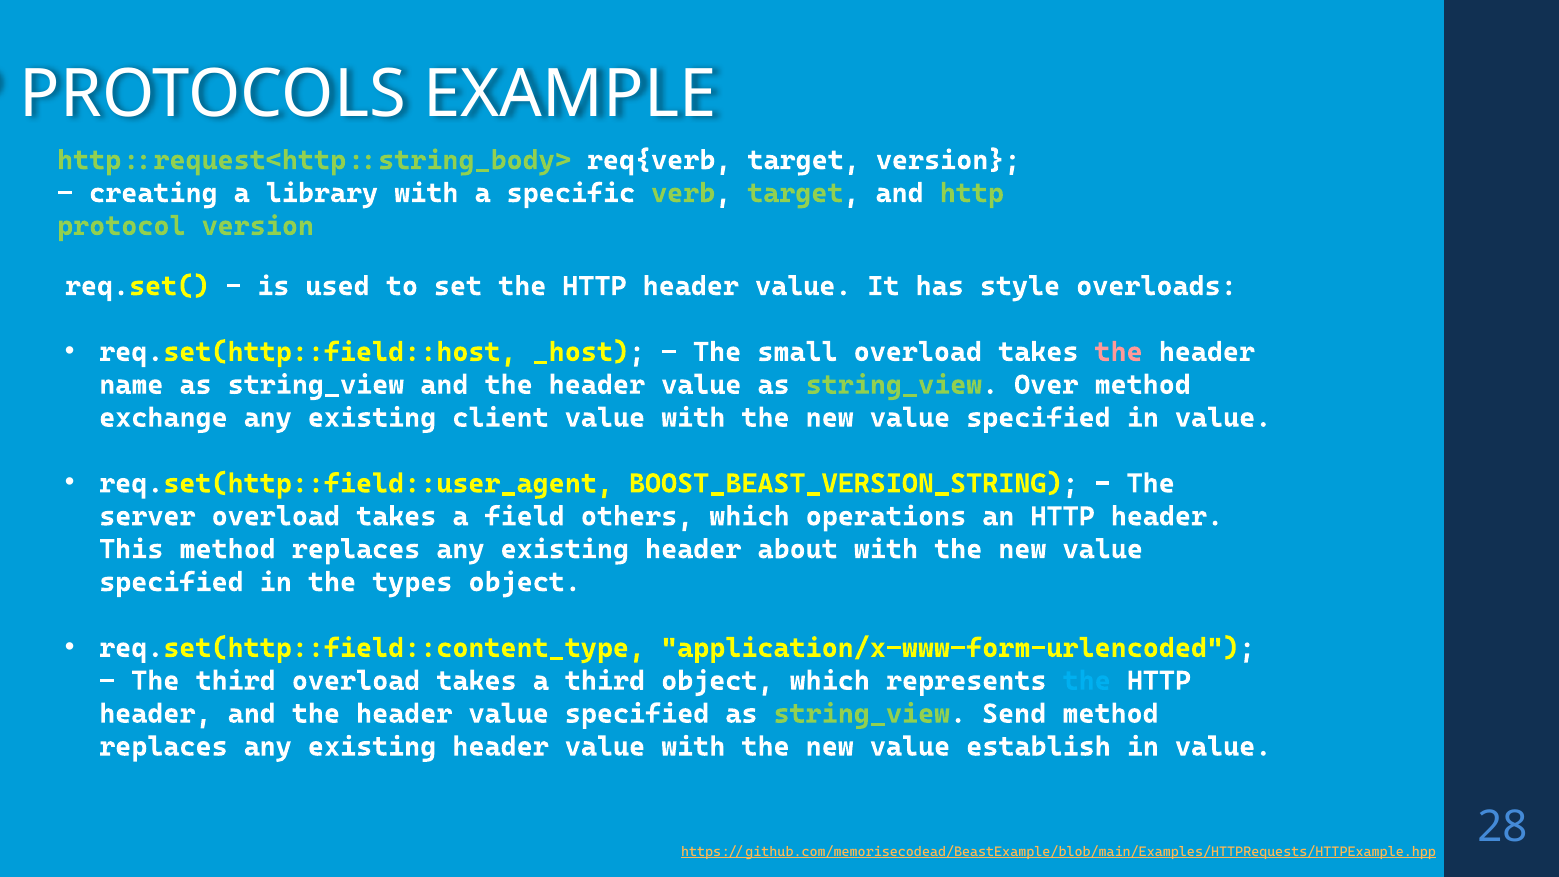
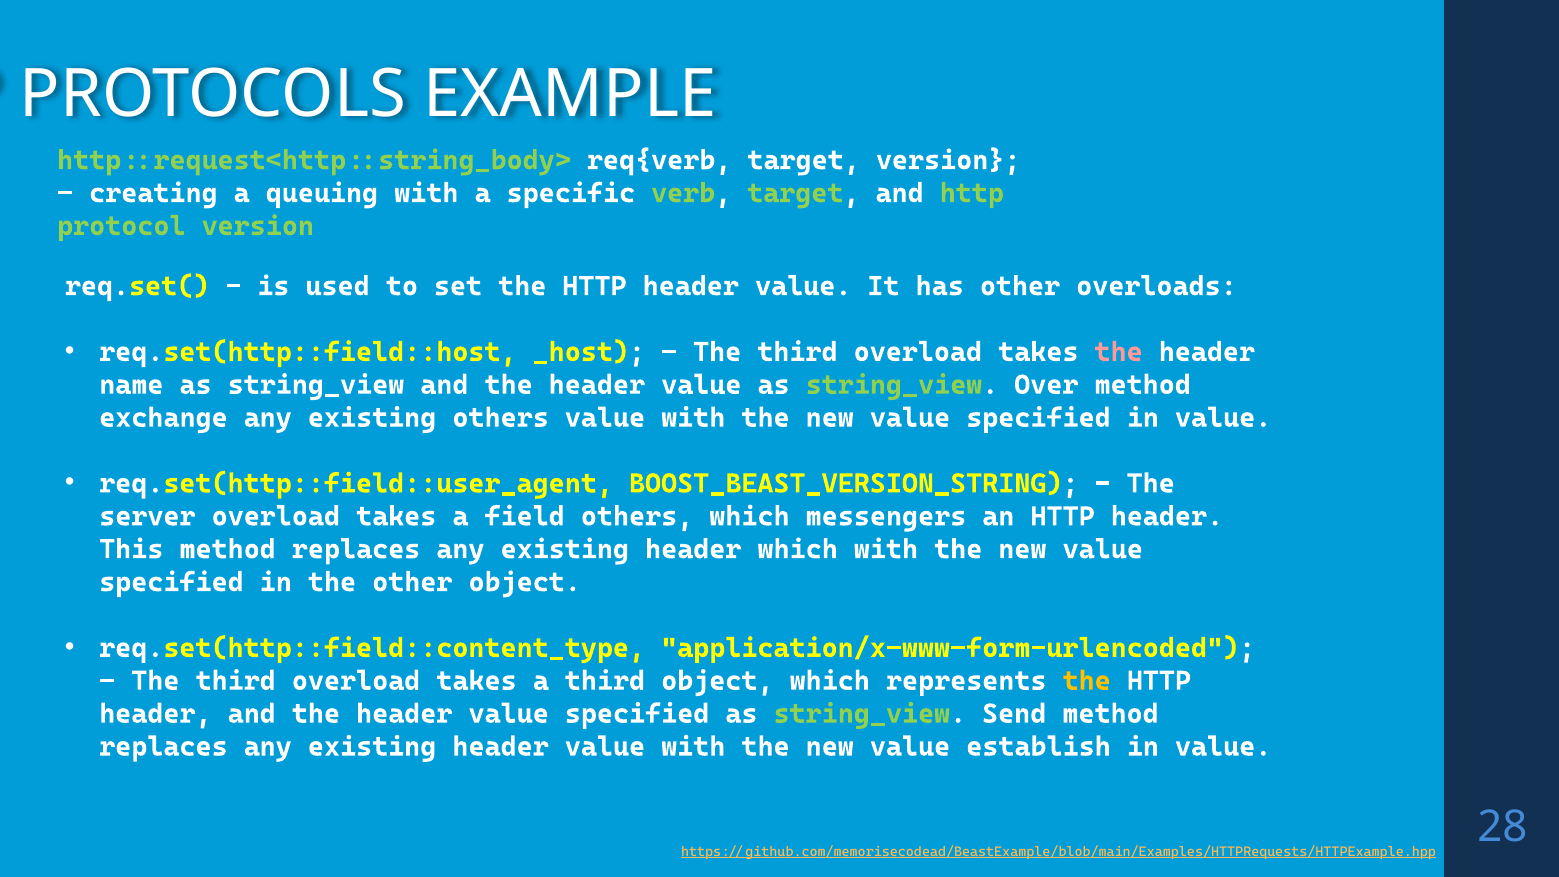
library: library -> queuing (322, 193)
has style: style -> other (1020, 286)
small: small -> third (797, 352)
existing client: client -> others (501, 418)
operations: operations -> messengers (886, 516)
header about: about -> which (798, 549)
the types: types -> other (412, 582)
the colour: light blue -> yellow (1087, 681)
